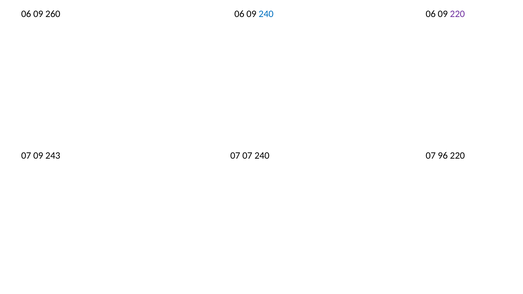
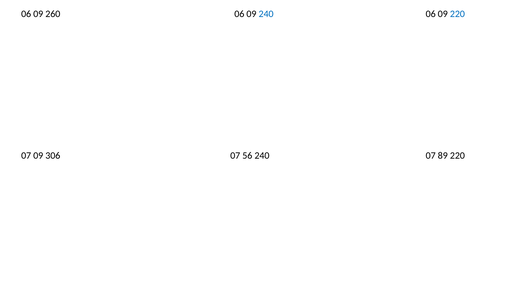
220 colour: purple -> blue (457, 14)
243: 243 -> 306 (53, 156)
07 07: 07 -> 56 (247, 156)
96: 96 -> 89 (443, 156)
